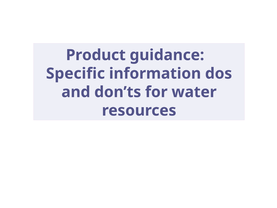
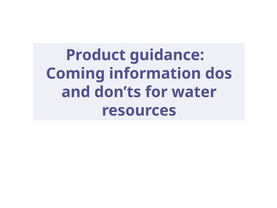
Specific: Specific -> Coming (75, 73)
